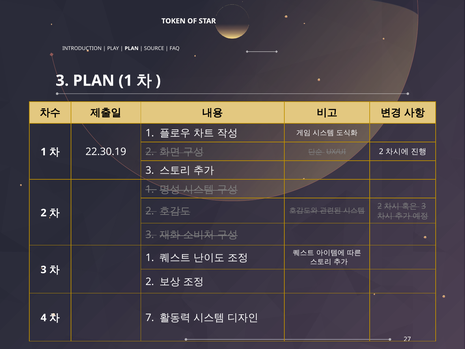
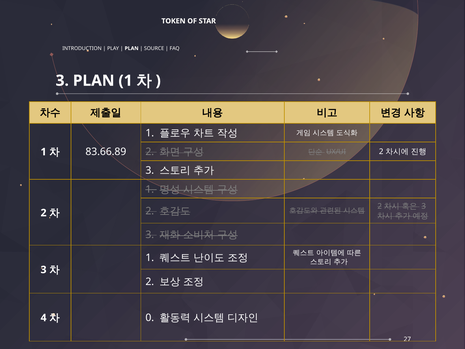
22.30.19: 22.30.19 -> 83.66.89 (106, 152)
7: 7 -> 0 (150, 318)
